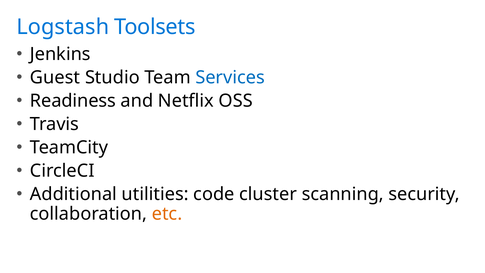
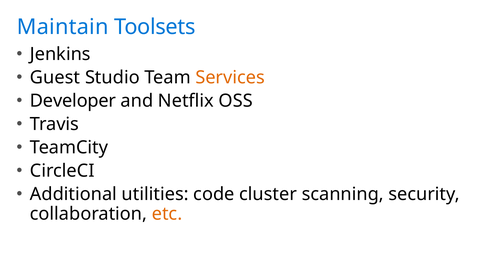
Logstash: Logstash -> Maintain (63, 27)
Services colour: blue -> orange (230, 77)
Readiness: Readiness -> Developer (73, 101)
